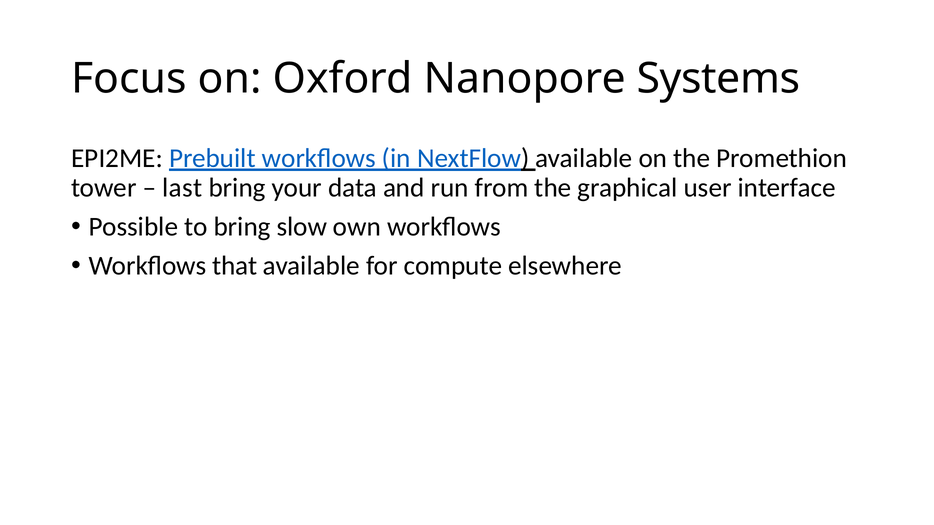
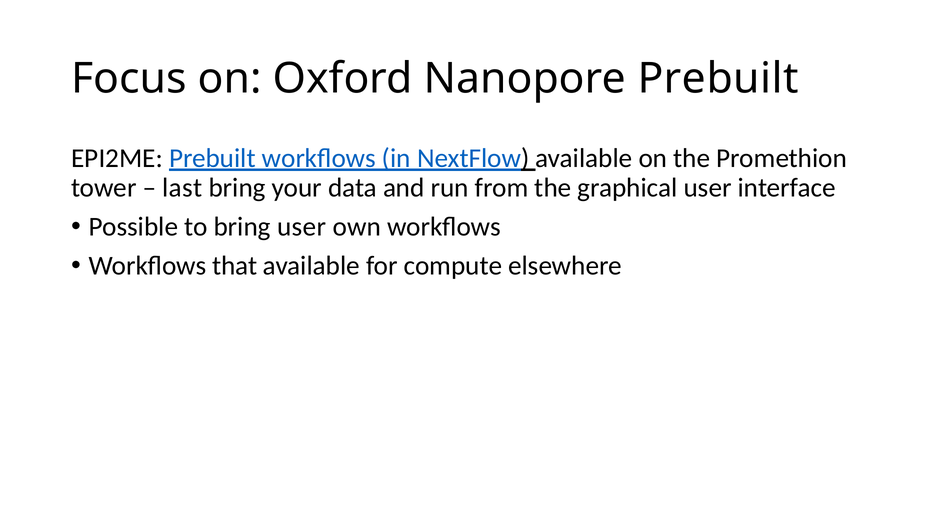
Nanopore Systems: Systems -> Prebuilt (718, 78)
bring slow: slow -> user (302, 227)
